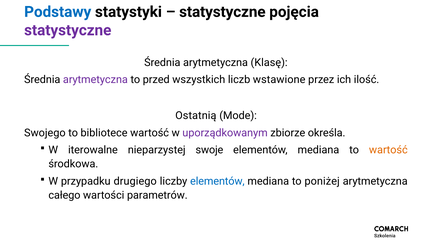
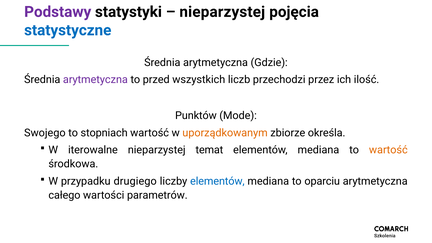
Podstawy colour: blue -> purple (58, 12)
statystyczne: statystyczne -> nieparzystej (222, 12)
statystyczne colour: purple -> blue (68, 30)
Klasę: Klasę -> Gdzie (269, 62)
wstawione: wstawione -> przechodzi (279, 80)
Ostatnią: Ostatnią -> Punktów (196, 116)
bibliotece: bibliotece -> stopniach (104, 133)
uporządkowanym colour: purple -> orange (225, 133)
swoje: swoje -> temat (209, 150)
poniżej: poniżej -> oparciu (322, 181)
